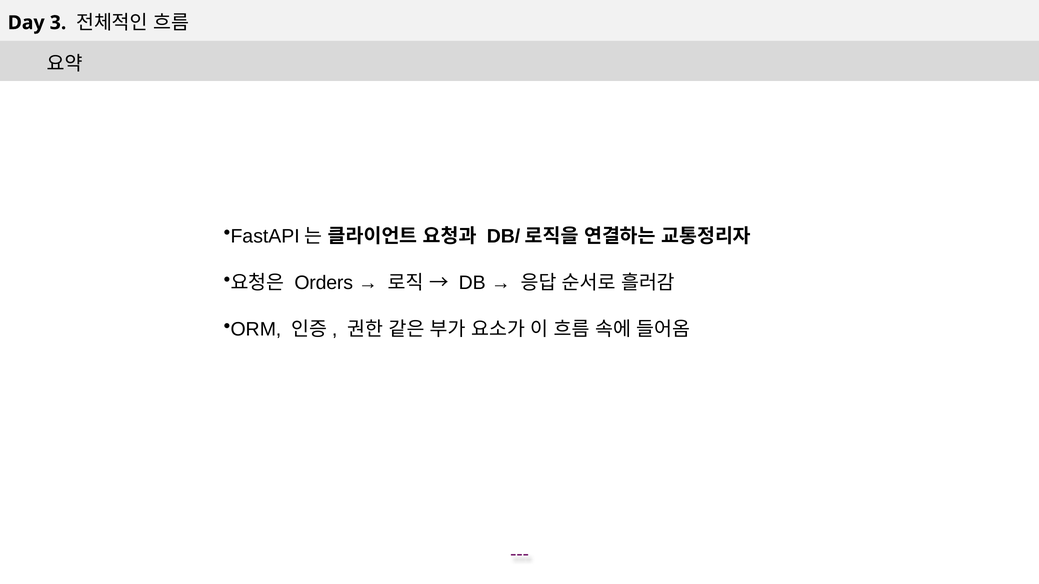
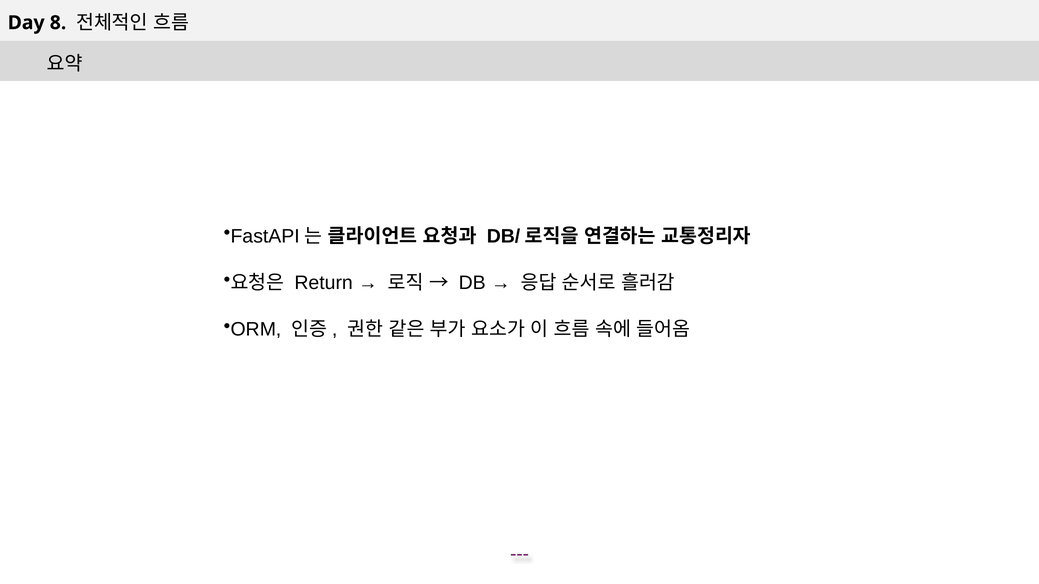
3: 3 -> 8 (58, 23)
Orders: Orders -> Return (324, 283)
